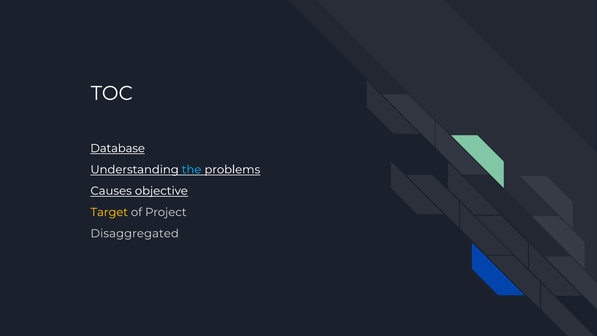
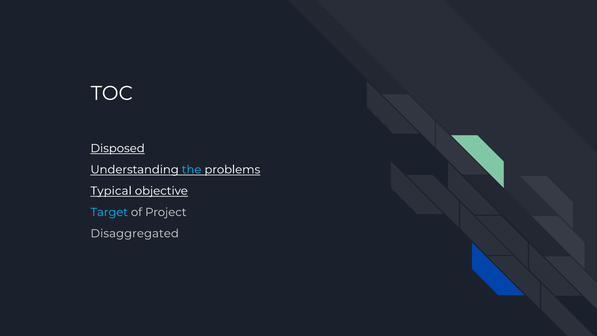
Database: Database -> Disposed (118, 148)
Causes: Causes -> Typical (111, 191)
Target colour: yellow -> light blue (109, 212)
